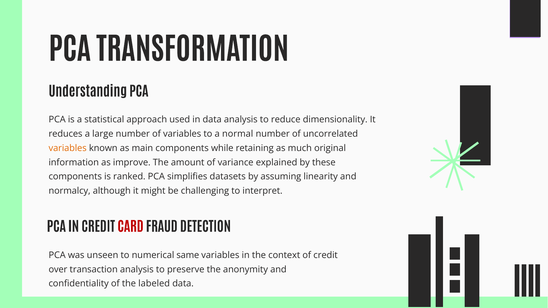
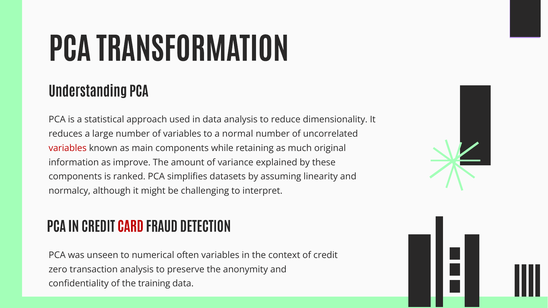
variables colour: orange -> red (68, 148)
same: same -> often (188, 255)
over: over -> zero (58, 270)
labeled: labeled -> training (154, 284)
